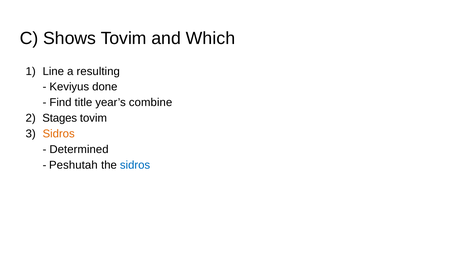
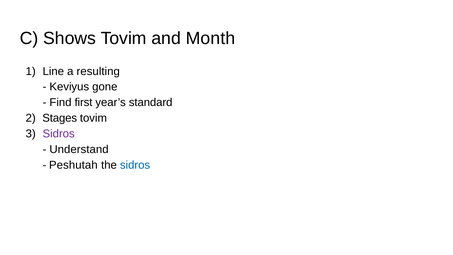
Which: Which -> Month (211, 38)
done: done -> gone (105, 87)
title: title -> first (84, 102)
combine: combine -> standard (151, 102)
Sidros colour: orange -> purple (59, 134)
Determined: Determined -> Understand (79, 149)
